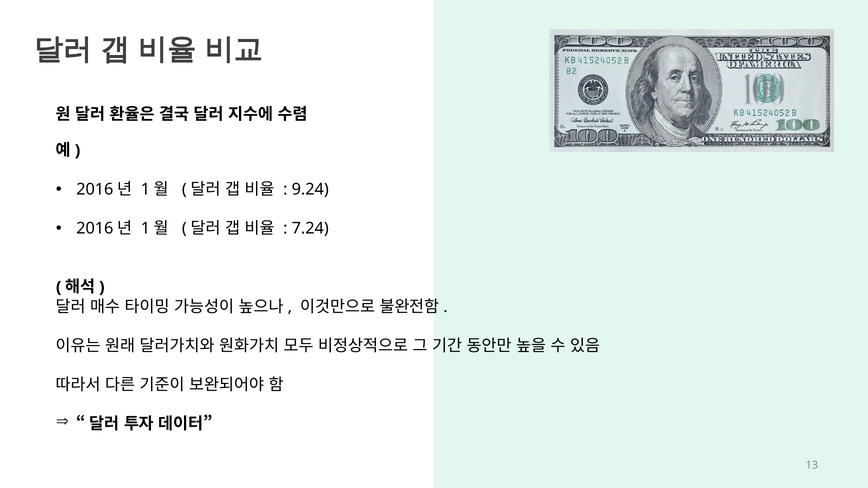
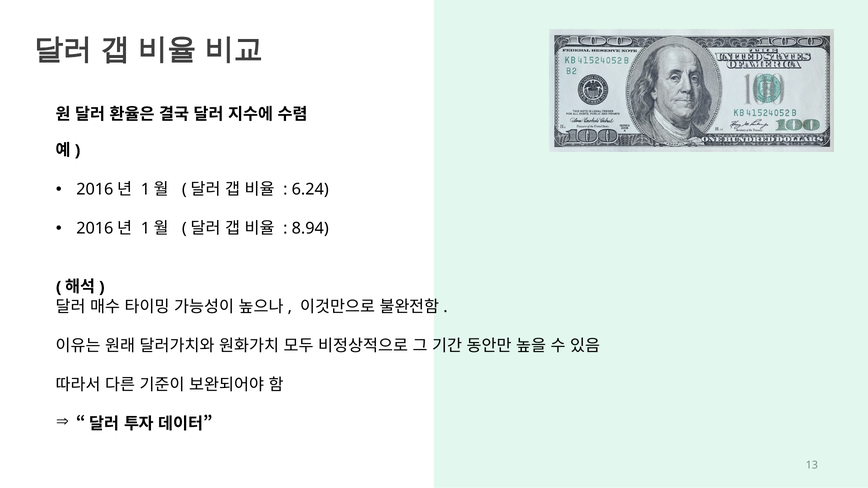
9.24: 9.24 -> 6.24 (310, 190)
7.24: 7.24 -> 8.94 (310, 229)
